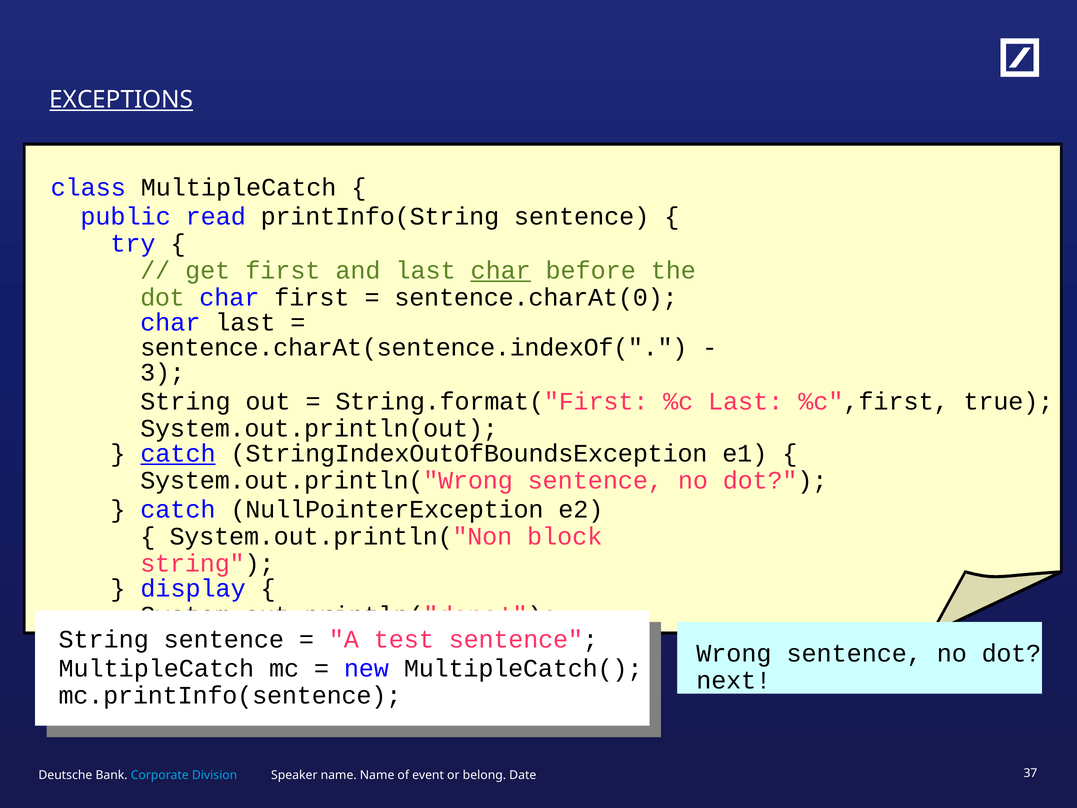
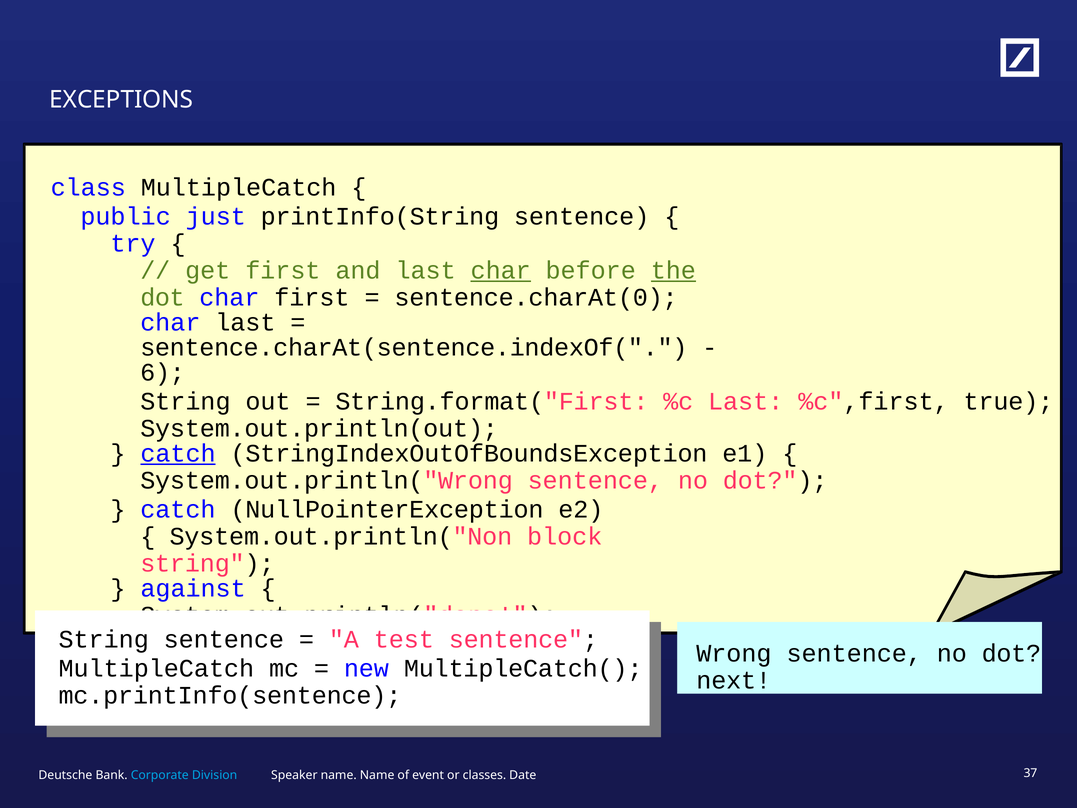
EXCEPTIONS underline: present -> none (121, 100)
read: read -> just (216, 216)
the underline: none -> present (673, 270)
3: 3 -> 6 (163, 372)
display: display -> against (193, 588)
belong: belong -> classes (484, 775)
